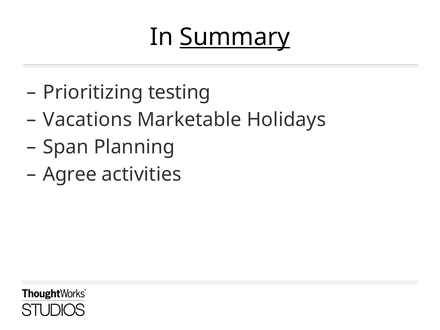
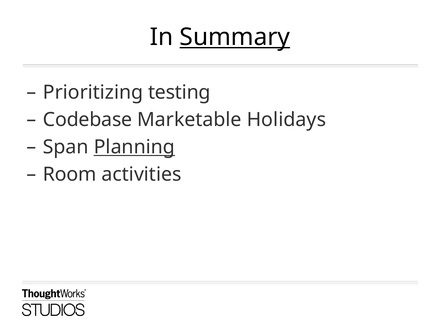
Vacations: Vacations -> Codebase (88, 120)
Planning underline: none -> present (134, 147)
Agree: Agree -> Room (70, 174)
